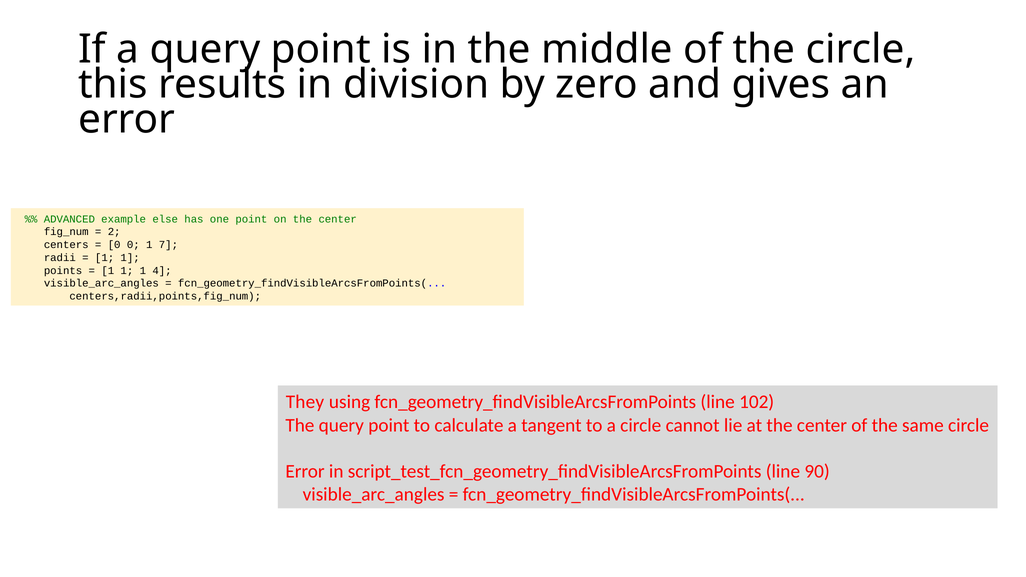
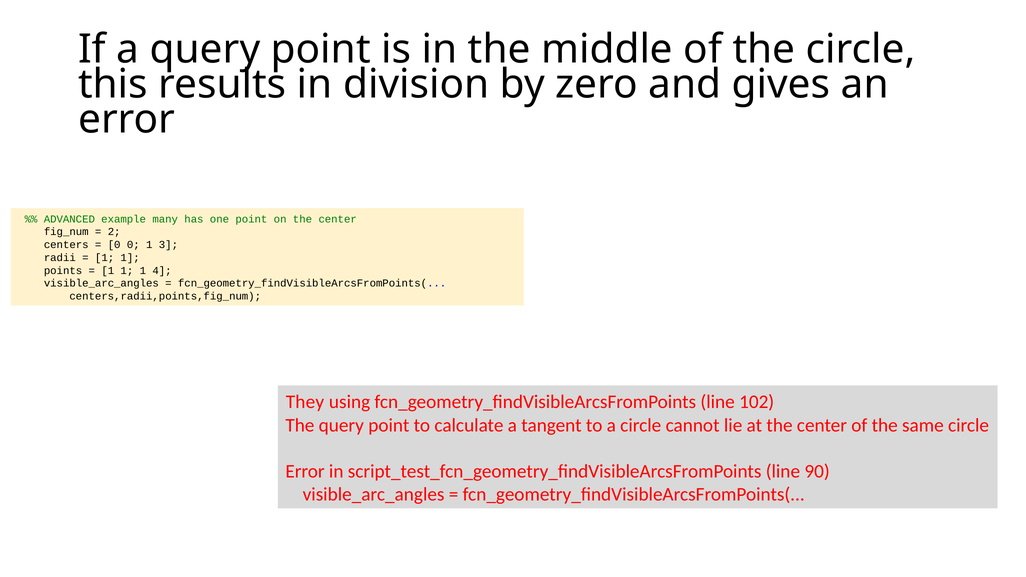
else: else -> many (165, 219)
7: 7 -> 3 (168, 245)
